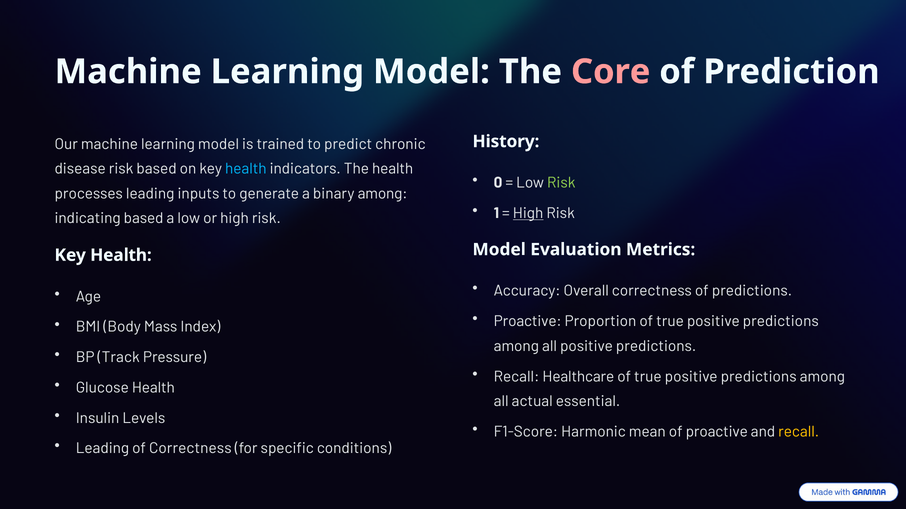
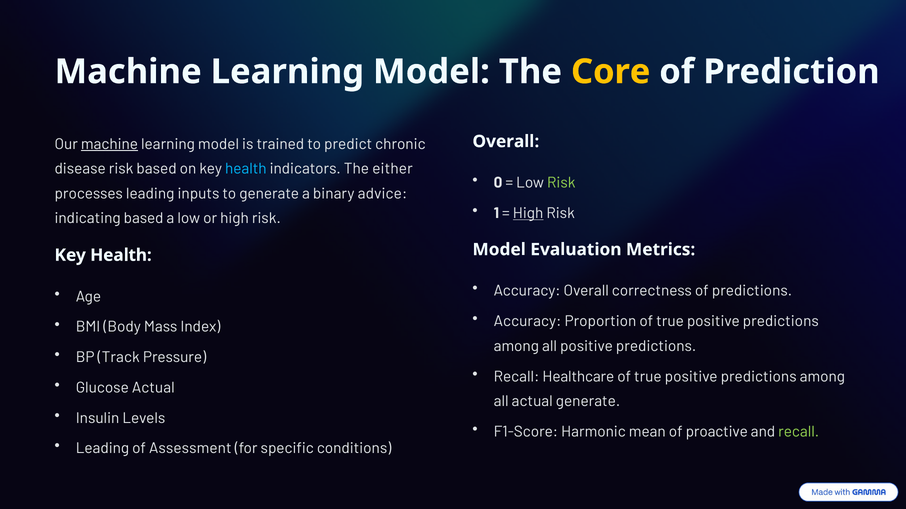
Core colour: pink -> yellow (611, 72)
machine underline: none -> present (109, 144)
History: History -> Overall (506, 142)
The health: health -> either (393, 169)
binary among: among -> advice (382, 194)
Proactive: Proactive -> Accuracy (528, 322)
Glucose Health: Health -> Actual (153, 388)
actual essential: essential -> generate (588, 402)
recall colour: yellow -> light green (799, 432)
of Correctness: Correctness -> Assessment (190, 449)
